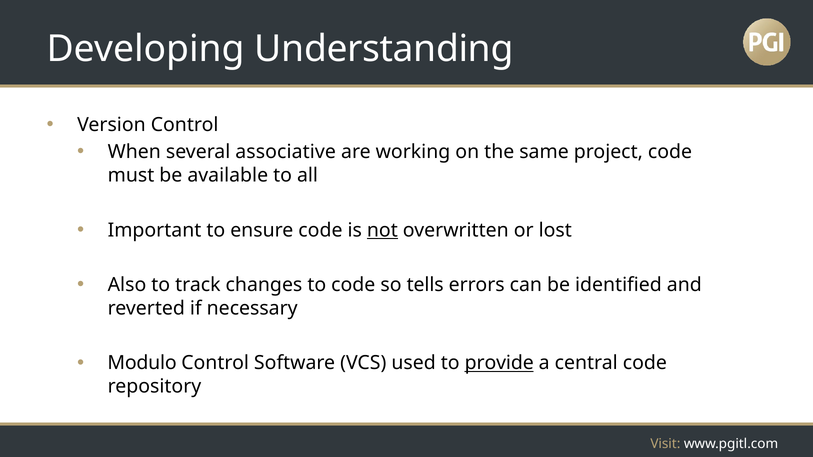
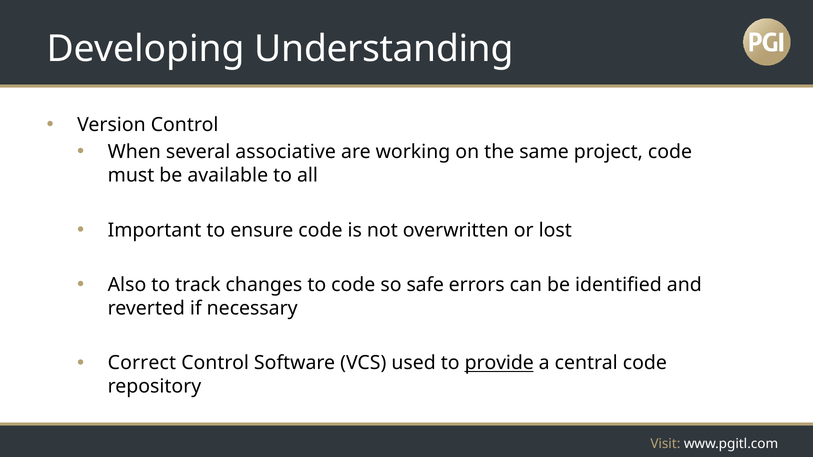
not underline: present -> none (382, 230)
tells: tells -> safe (425, 285)
Modulo: Modulo -> Correct (142, 363)
